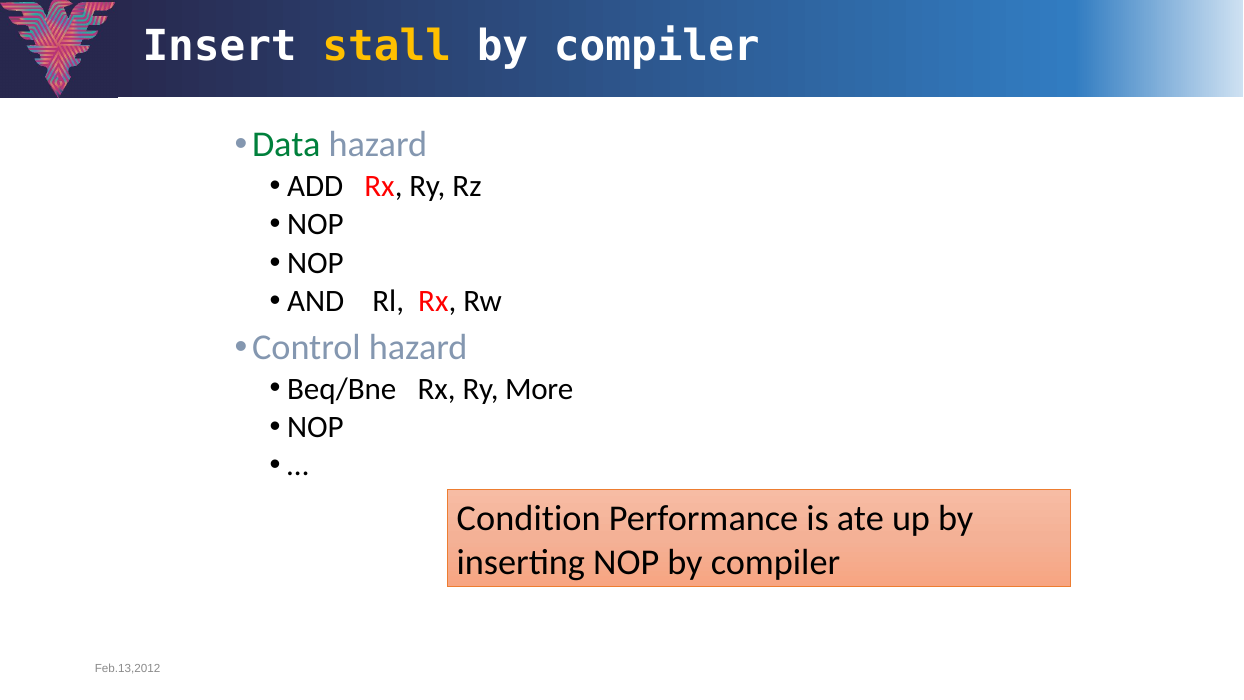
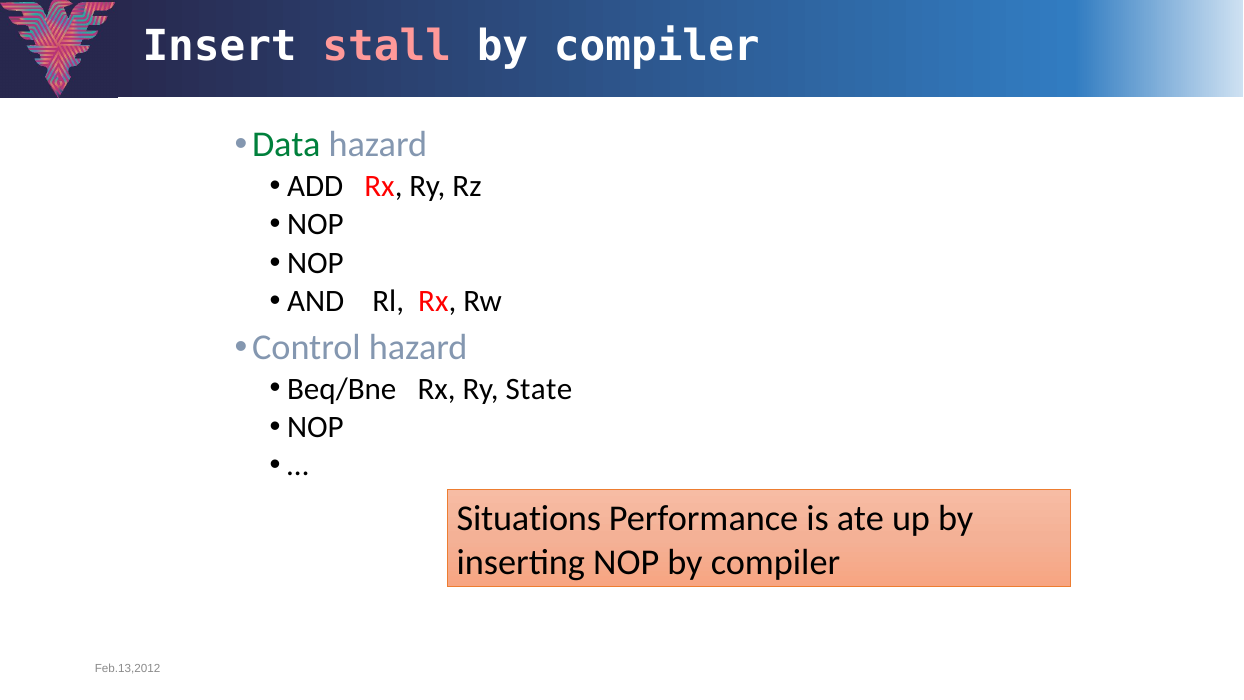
stall colour: yellow -> pink (387, 47)
More: More -> State (539, 389)
Condition: Condition -> Situations (529, 518)
